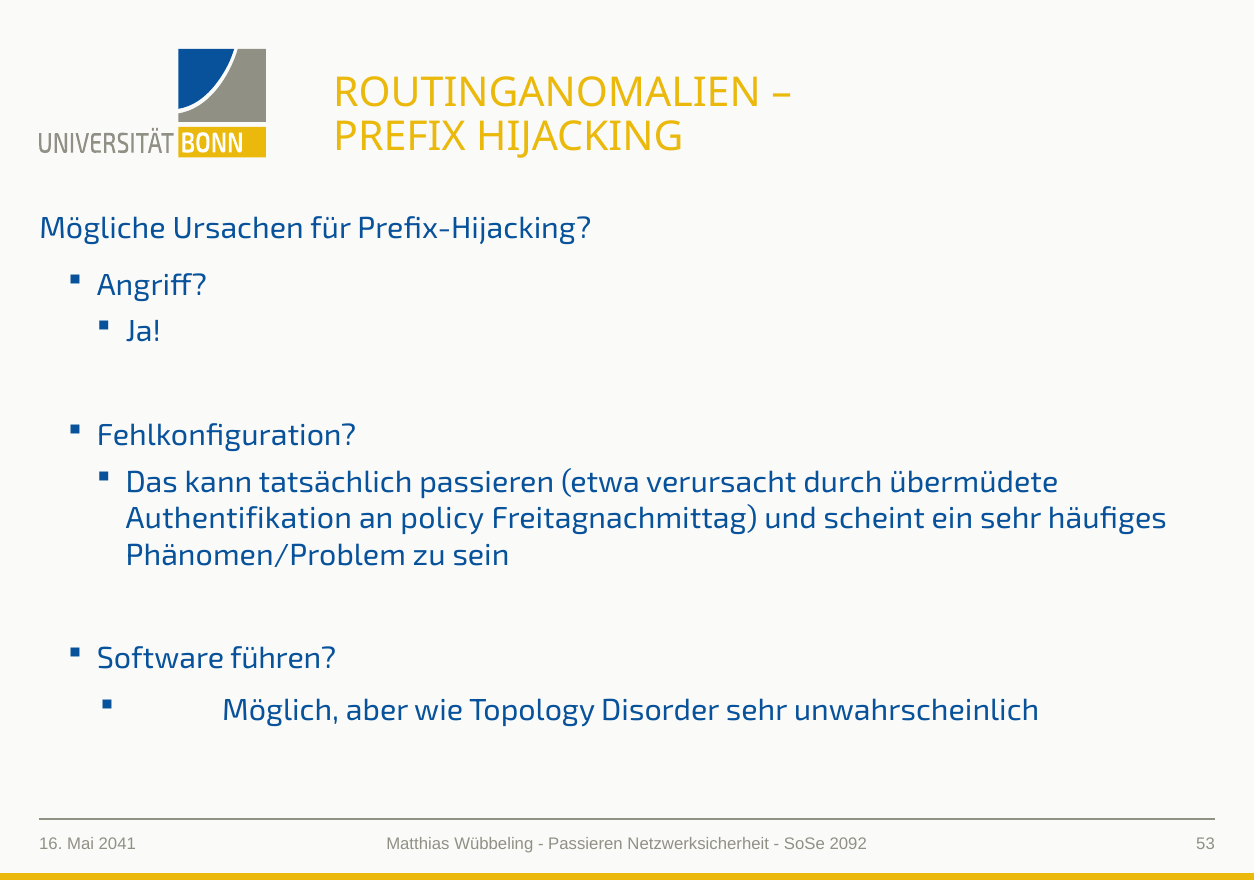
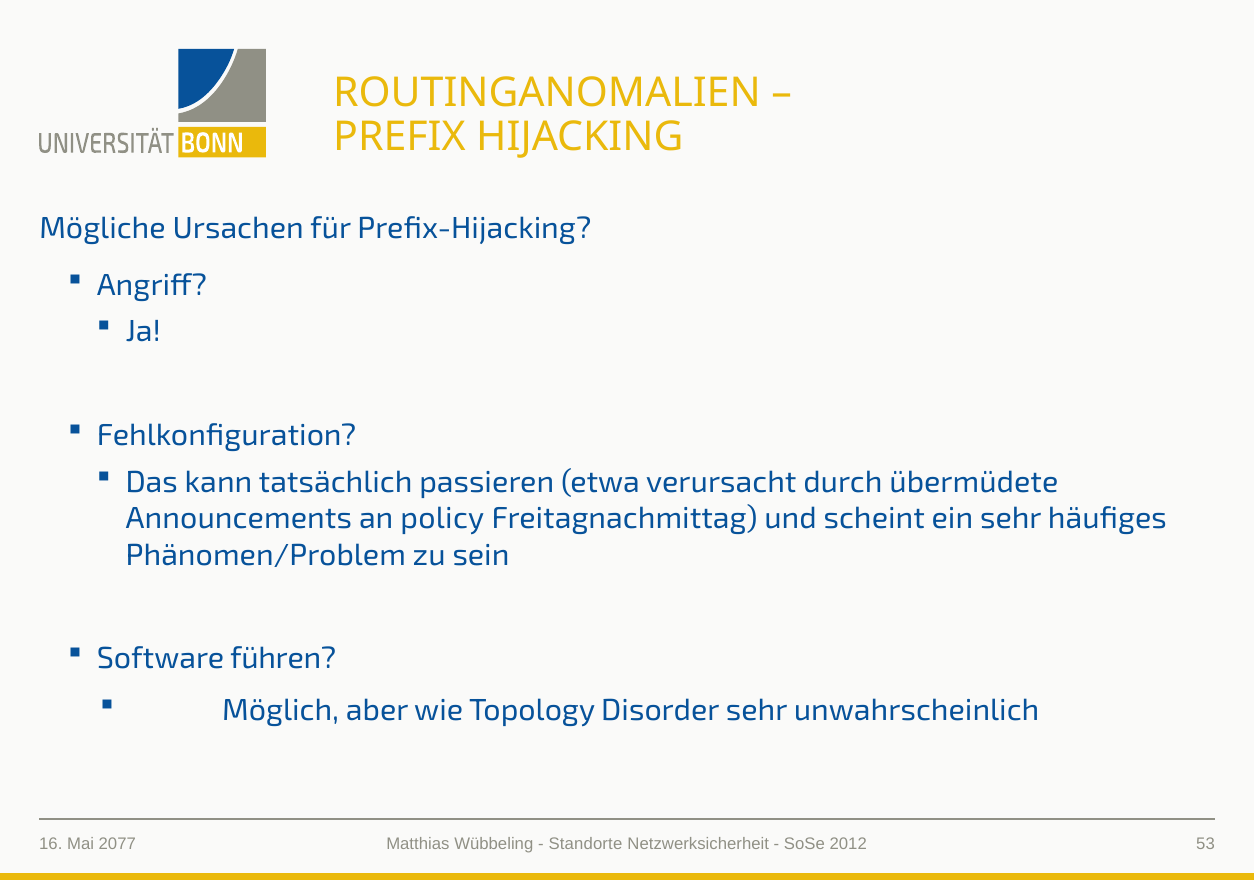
Authentifikation: Authentifikation -> Announcements (239, 518)
2041: 2041 -> 2077 (117, 844)
Passieren: Passieren -> Standorte (585, 844)
2092: 2092 -> 2012 (848, 844)
